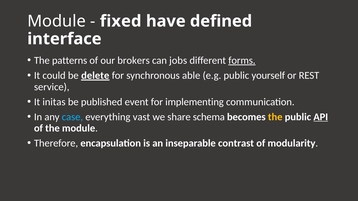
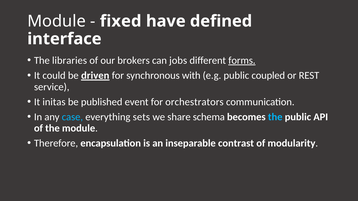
patterns: patterns -> libraries (70, 61)
delete: delete -> driven (95, 76)
able: able -> with (191, 76)
yourself: yourself -> coupled (268, 76)
implementing: implementing -> orchestrators (194, 102)
vast: vast -> sets (141, 117)
the colour: yellow -> light blue (275, 117)
API underline: present -> none (321, 117)
